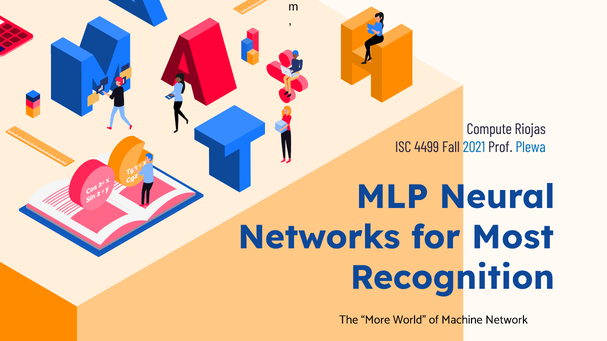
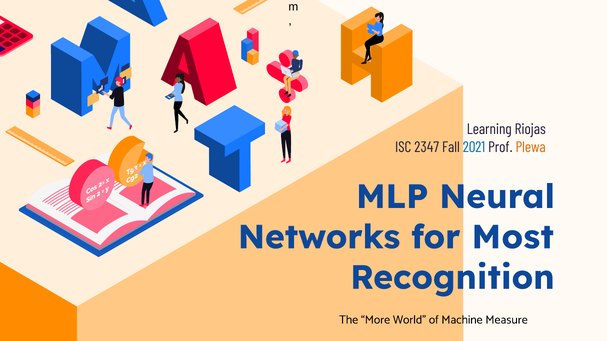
Compute: Compute -> Learning (489, 129)
4499: 4499 -> 2347 (427, 148)
Plewa colour: blue -> orange (531, 148)
Network: Network -> Measure (507, 320)
